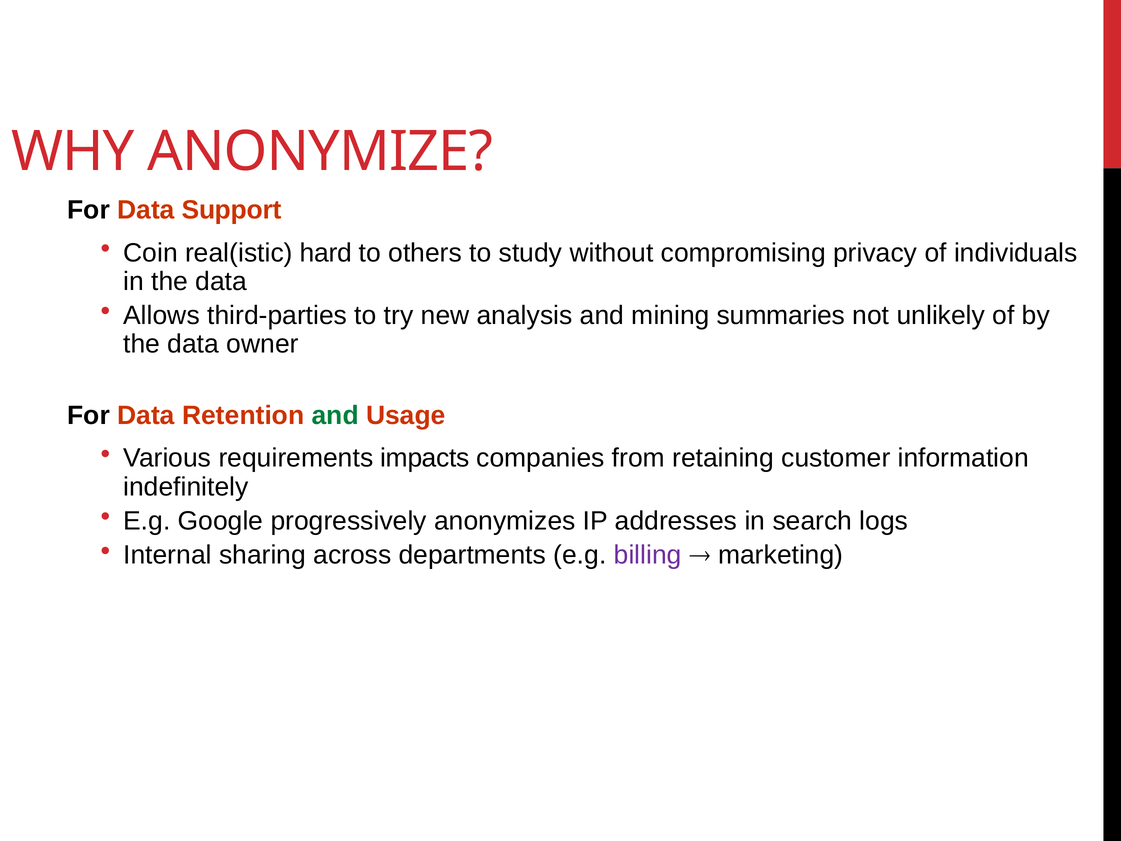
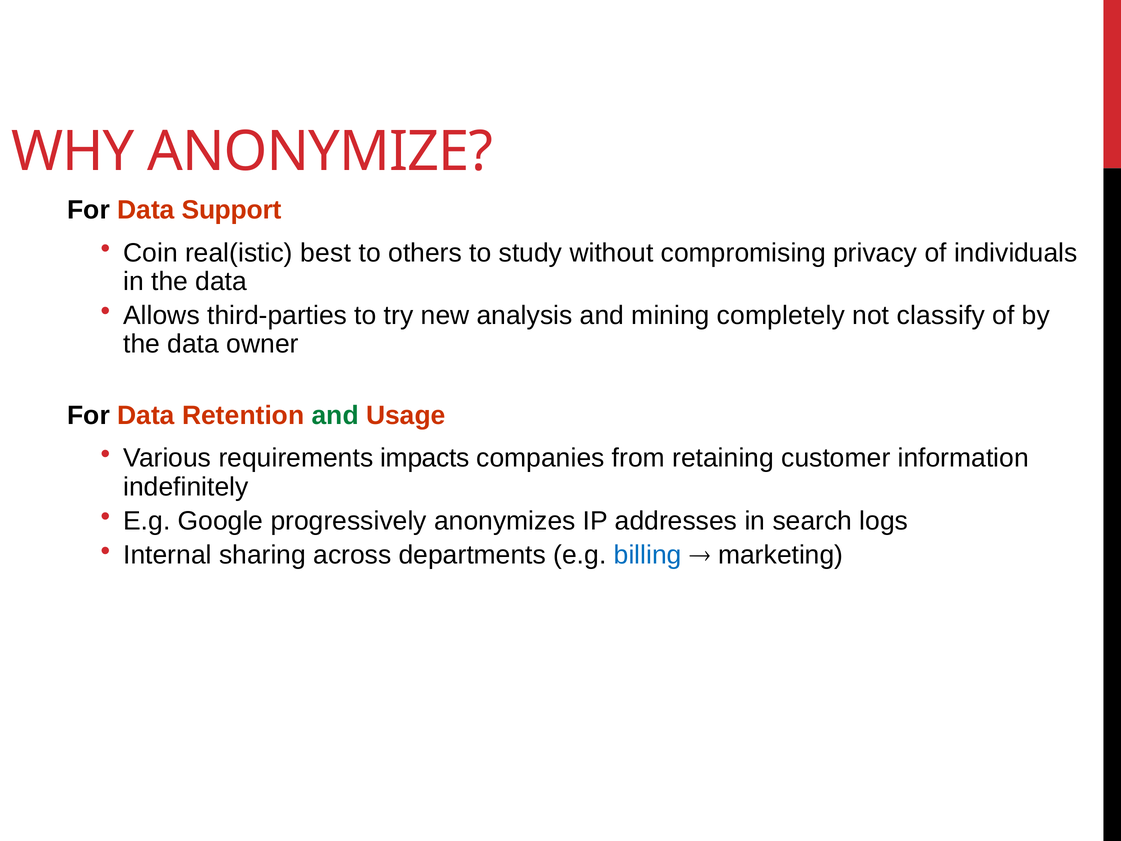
hard: hard -> best (326, 253)
summaries: summaries -> completely (781, 315)
unlikely: unlikely -> classify (941, 315)
billing colour: purple -> blue (648, 555)
